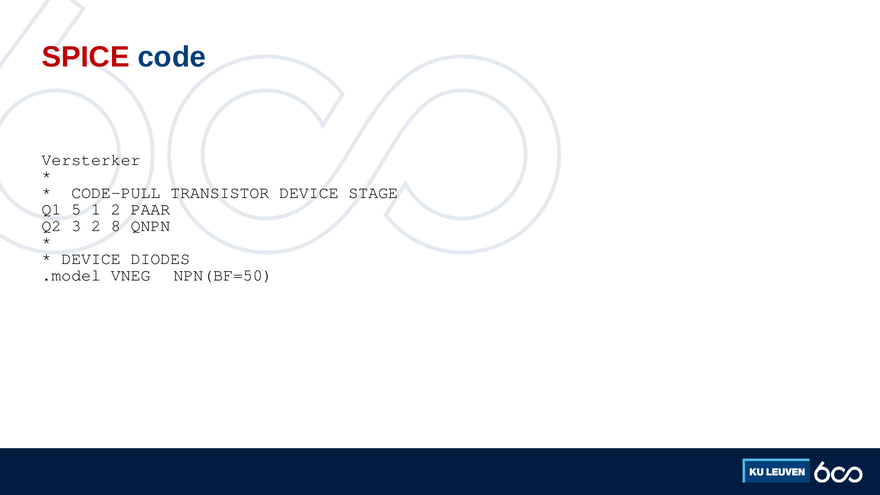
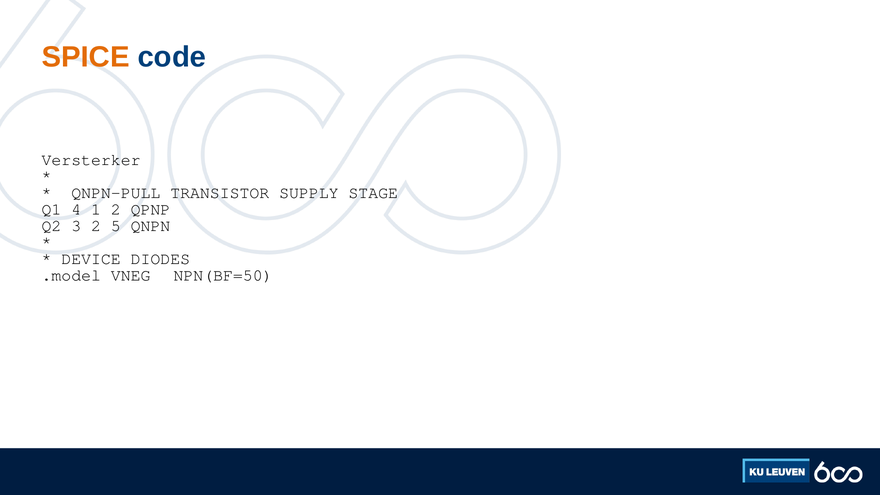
SPICE colour: red -> orange (86, 57)
CODE-PULL: CODE-PULL -> QNPN-PULL (116, 193)
TRANSISTOR DEVICE: DEVICE -> SUPPLY (309, 193)
5: 5 -> 4 (76, 209)
PAAR: PAAR -> QPNP (150, 209)
8: 8 -> 5 (116, 226)
